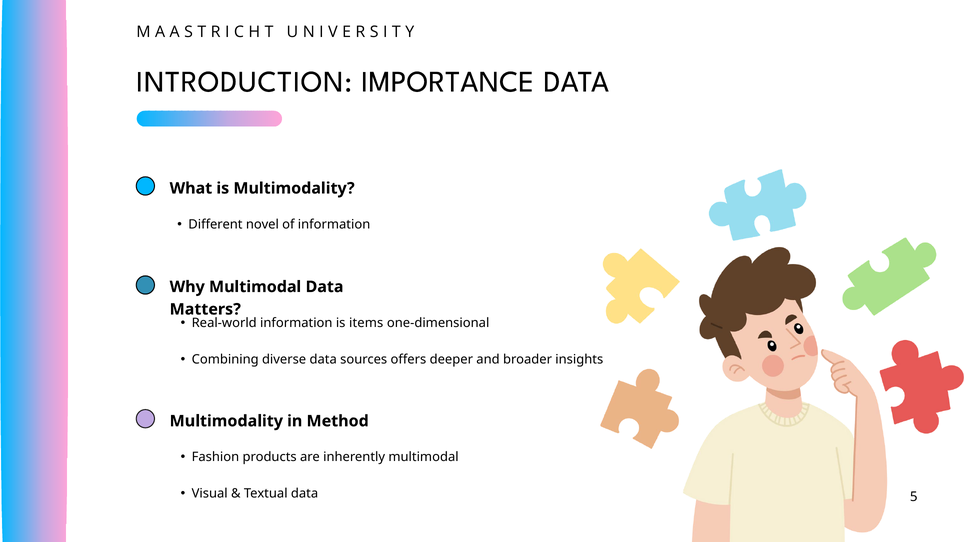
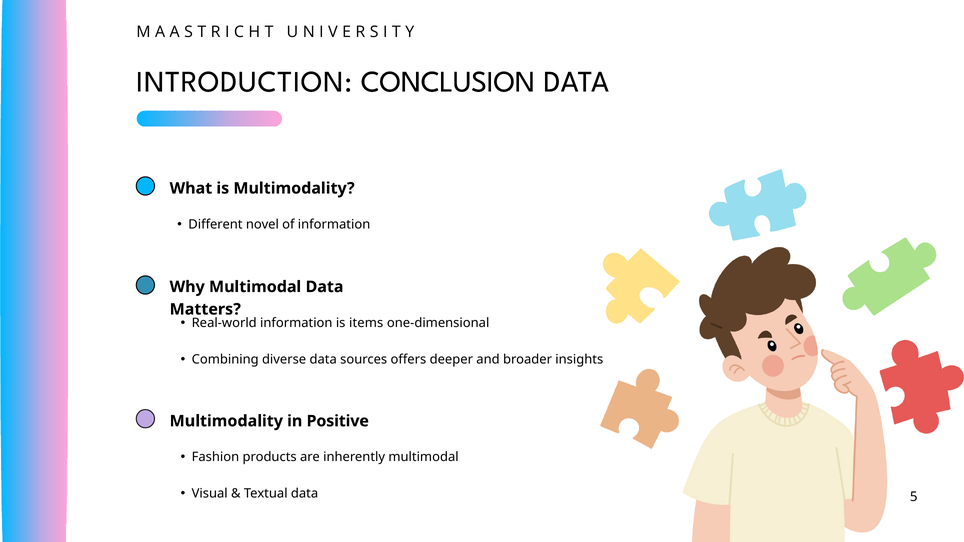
IMPORTANCE: IMPORTANCE -> CONCLUSION (448, 82)
Method: Method -> Positive (338, 421)
